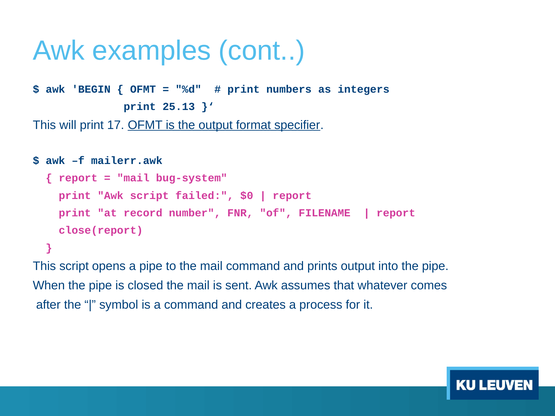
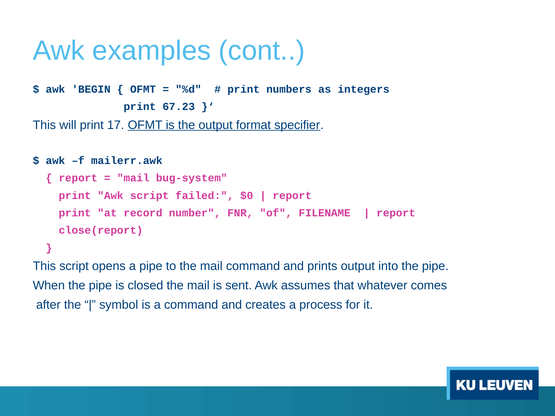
25.13: 25.13 -> 67.23 (179, 107)
